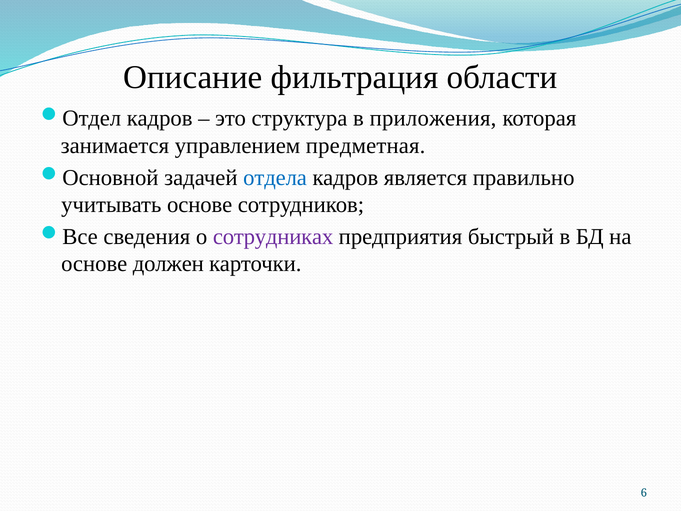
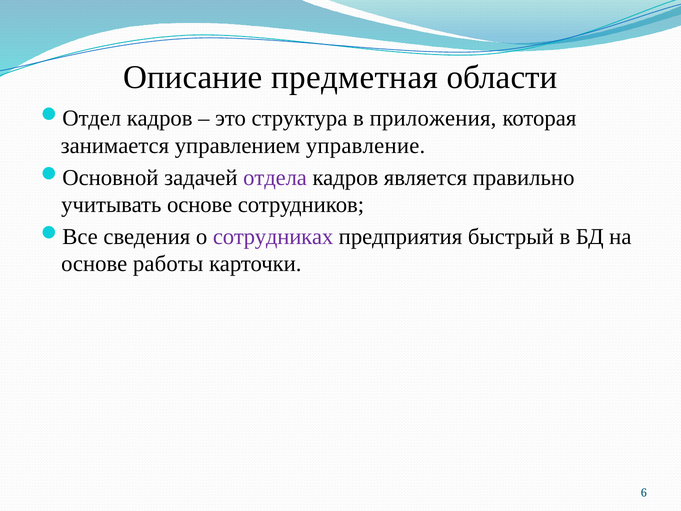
фильтрация: фильтрация -> предметная (355, 77)
предметная: предметная -> управление (366, 146)
отдела colour: blue -> purple (275, 177)
должен: должен -> работы (168, 264)
